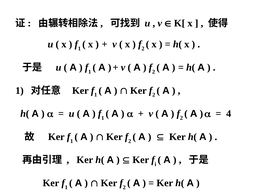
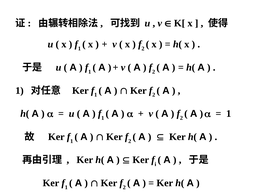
4: 4 -> 1 (229, 114)
